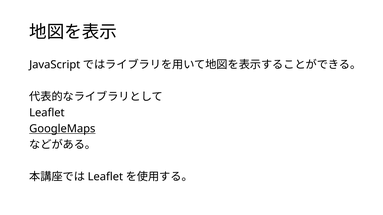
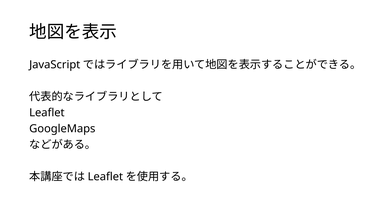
GoogleMaps underline: present -> none (62, 129)
